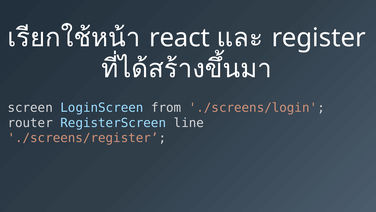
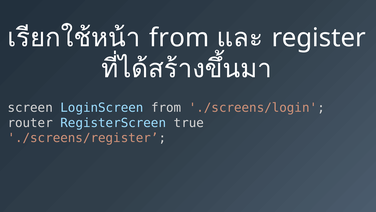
react: react -> from (179, 38)
line: line -> true (189, 123)
